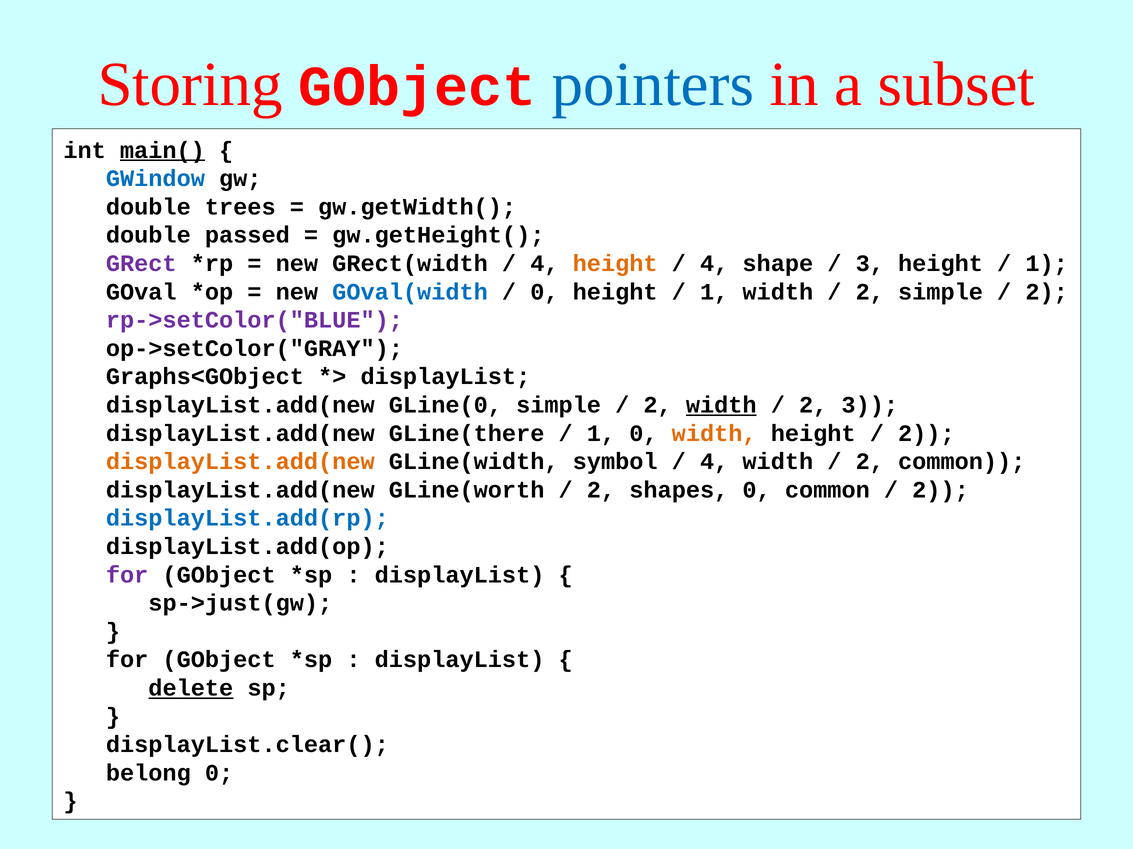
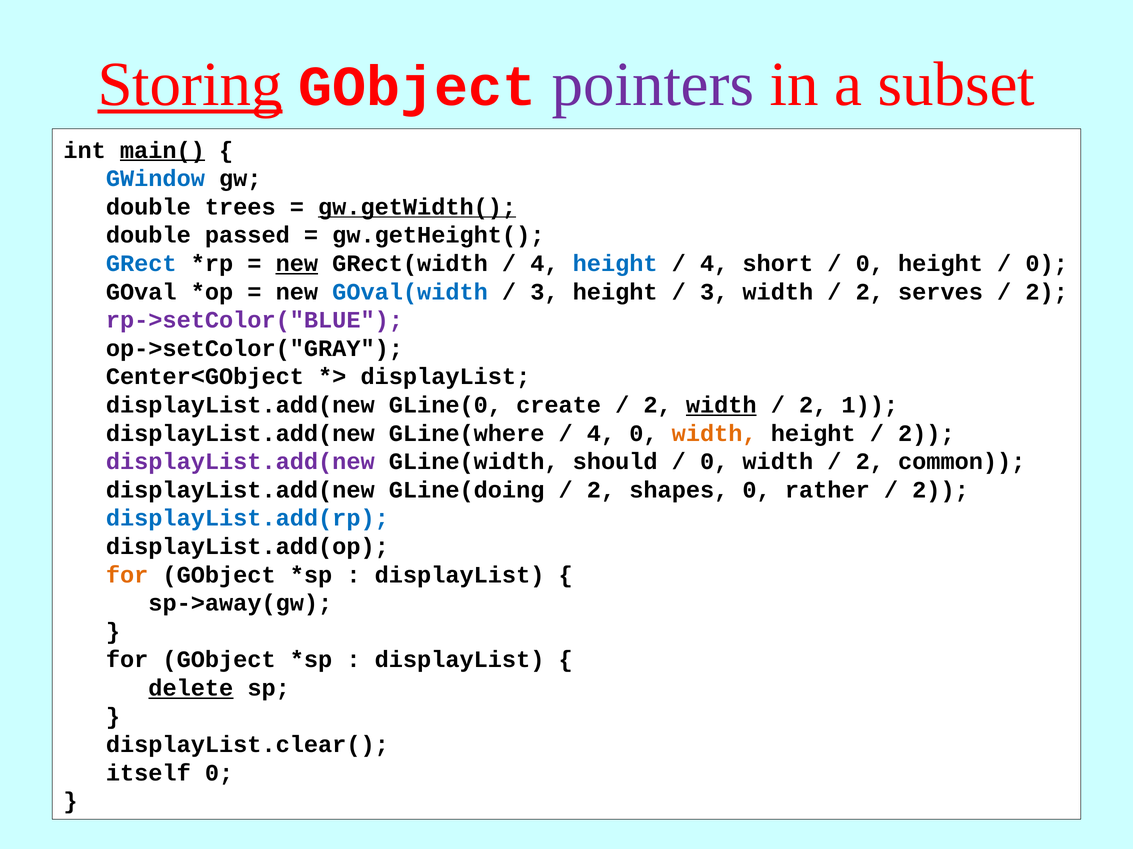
Storing underline: none -> present (190, 85)
pointers colour: blue -> purple (653, 85)
gw.getWidth( underline: none -> present (417, 207)
GRect colour: purple -> blue (141, 264)
new underline: none -> present (297, 264)
height colour: orange -> blue (615, 264)
shape: shape -> short (778, 264)
3: 3 -> 0 (870, 264)
1: 1 -> 0 (1047, 264)
0: 0 -> 3 (544, 292)
1: 1 -> 3 (714, 292)
2 simple: simple -> serves (941, 292)
Graphs<GObject: Graphs<GObject -> Center<GObject (205, 377)
GLine(0 simple: simple -> create (559, 405)
2 3: 3 -> 1 (870, 405)
GLine(there: GLine(there -> GLine(where (467, 434)
1: 1 -> 4 (601, 434)
displayList.add(new colour: orange -> purple (240, 462)
symbol: symbol -> should (615, 462)
4: 4 -> 0 (714, 462)
GLine(worth: GLine(worth -> GLine(doing (467, 490)
0 common: common -> rather (827, 490)
for colour: purple -> orange (127, 575)
sp->just(gw: sp->just(gw -> sp->away(gw (240, 604)
belong: belong -> itself (148, 774)
